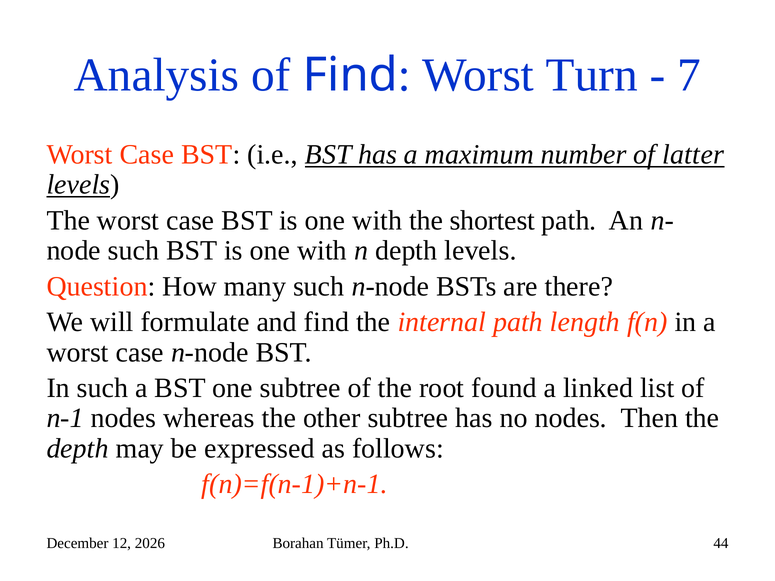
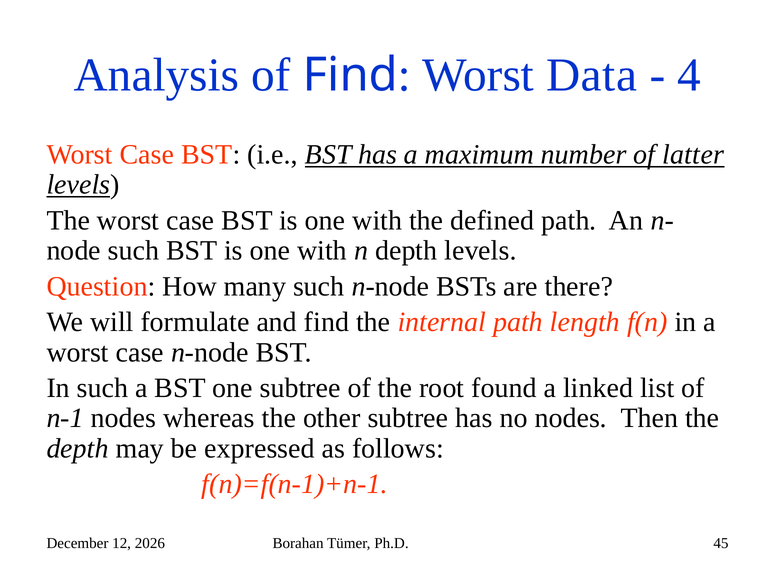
Turn: Turn -> Data (592, 75)
7: 7 -> 4 (689, 75)
shortest: shortest -> defined (492, 220)
44: 44 -> 45 (721, 543)
